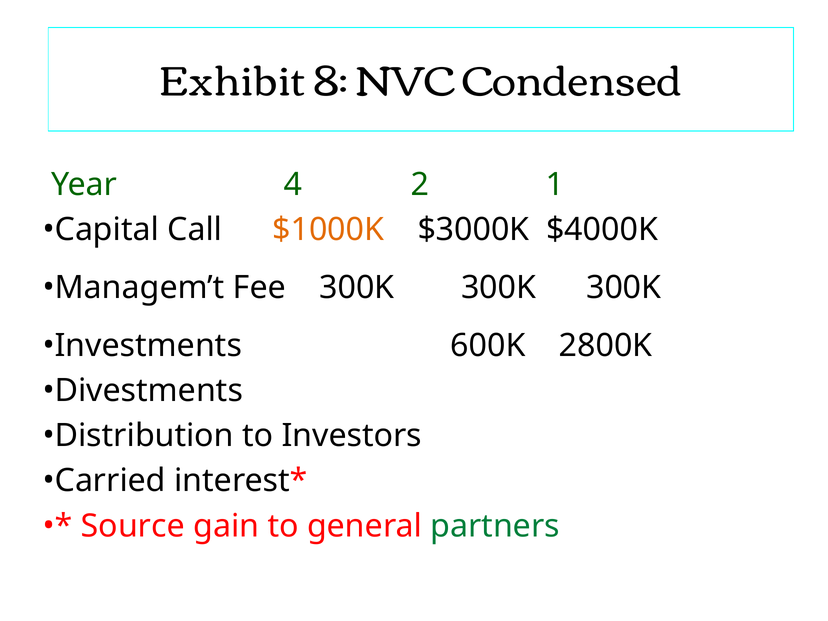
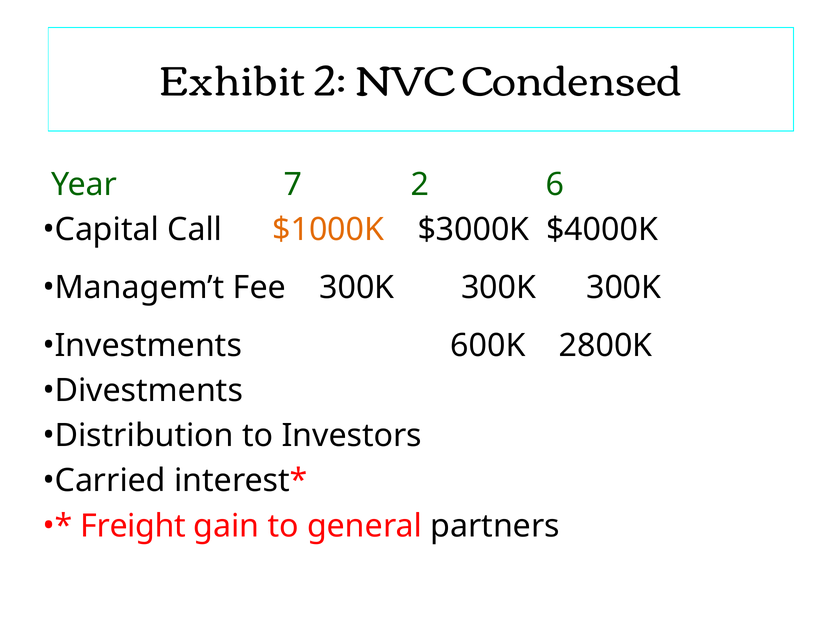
Exhibit 8: 8 -> 2 (330, 82)
4: 4 -> 7 (293, 184)
1: 1 -> 6 (555, 184)
Source: Source -> Freight (133, 526)
partners colour: green -> black (495, 526)
